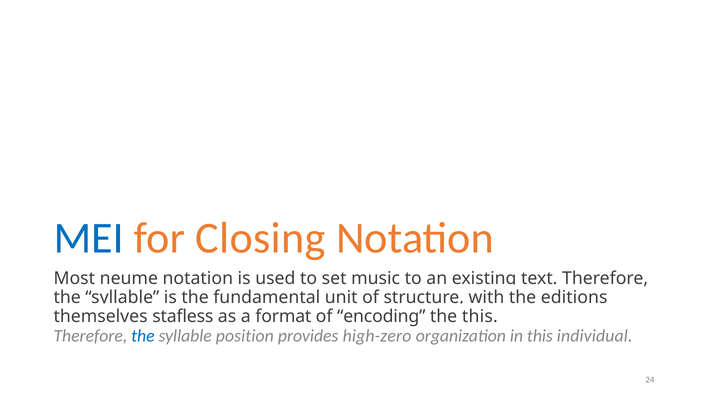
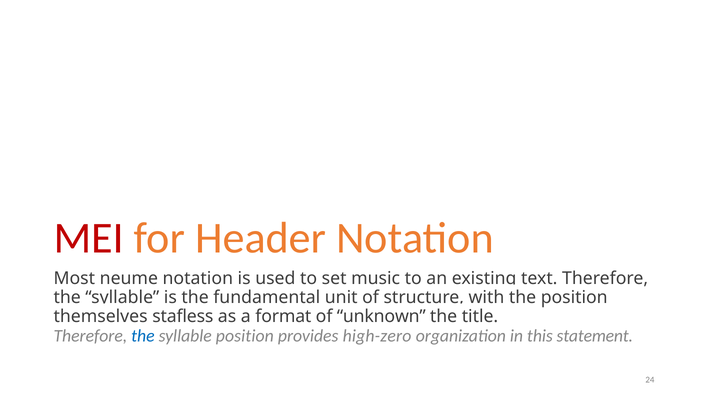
MEI colour: blue -> red (89, 238)
Closing: Closing -> Header (261, 238)
the editions: editions -> position (574, 297)
encoding: encoding -> unknown (381, 316)
the this: this -> title (480, 316)
individual: individual -> statement (595, 335)
